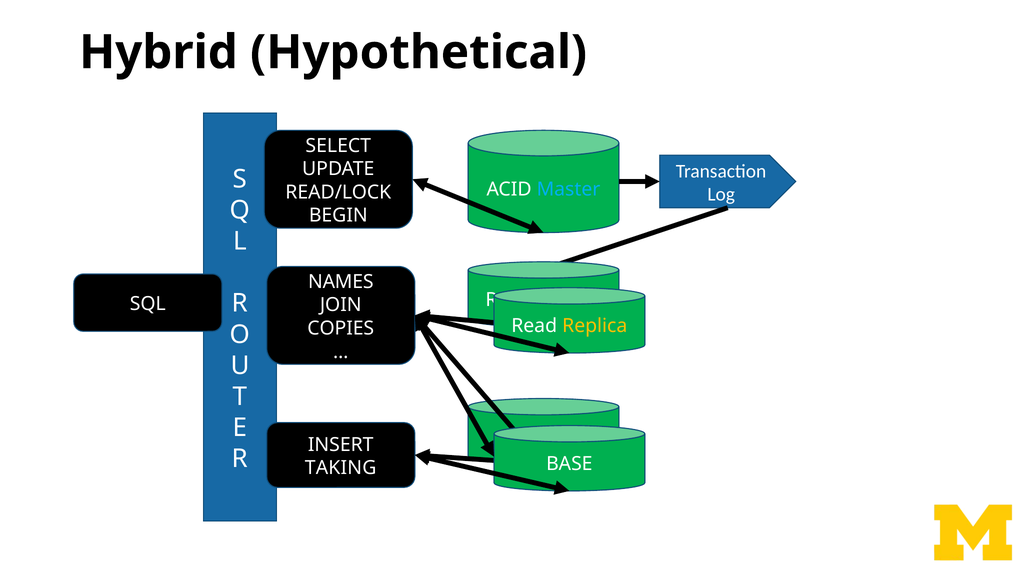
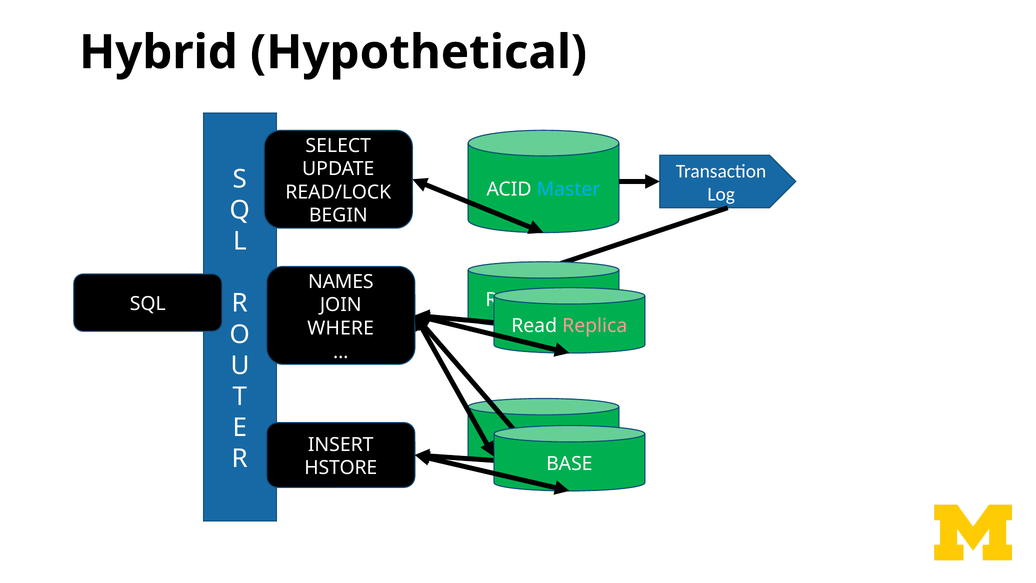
Replica colour: yellow -> pink (595, 326)
COPIES: COPIES -> WHERE (341, 328)
TAKING: TAKING -> HSTORE (341, 468)
